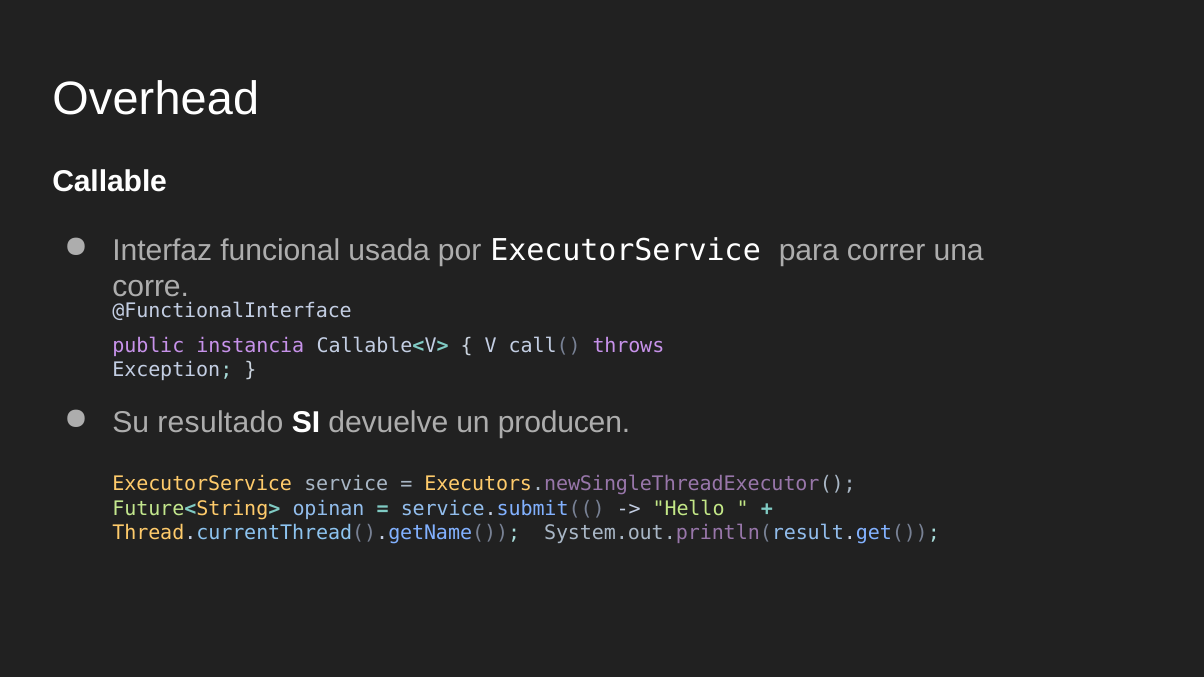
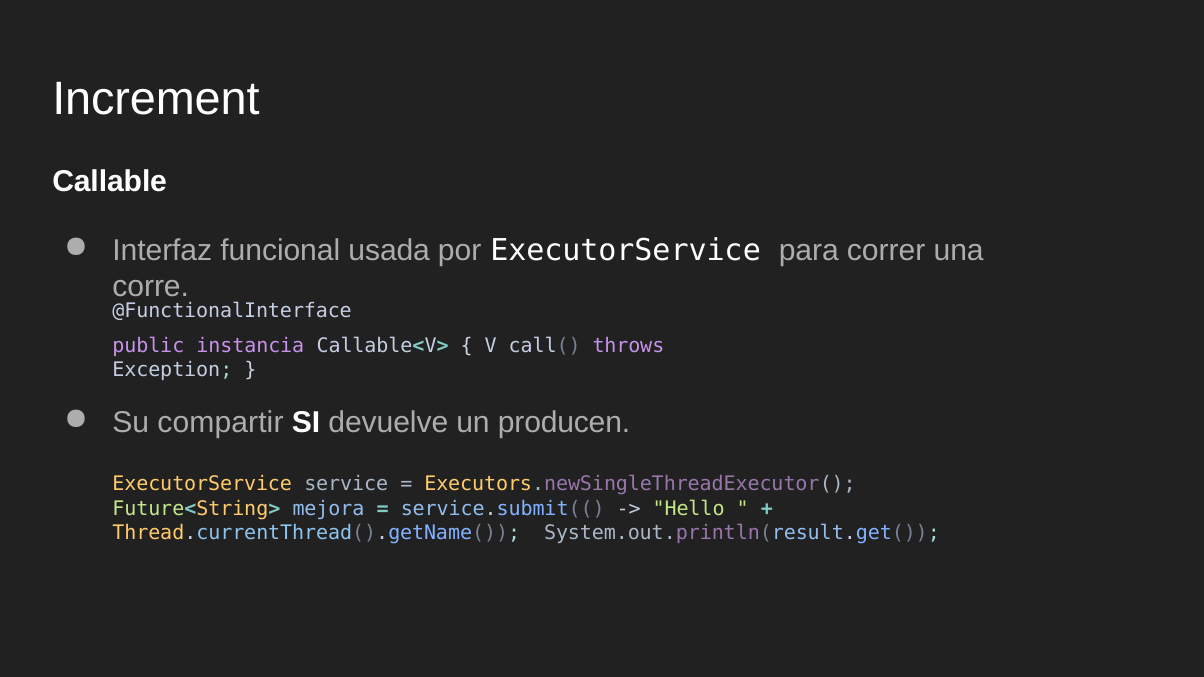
Overhead: Overhead -> Increment (156, 99)
resultado: resultado -> compartir (220, 423)
opinan: opinan -> mejora (329, 509)
